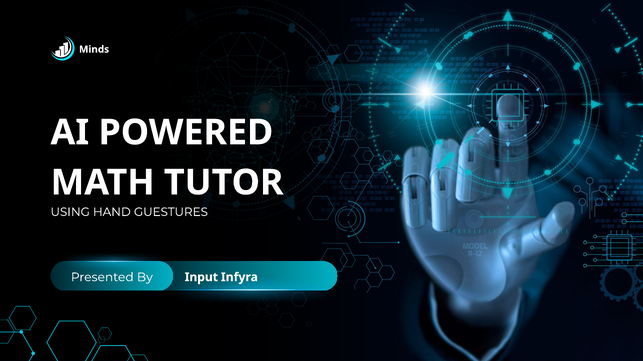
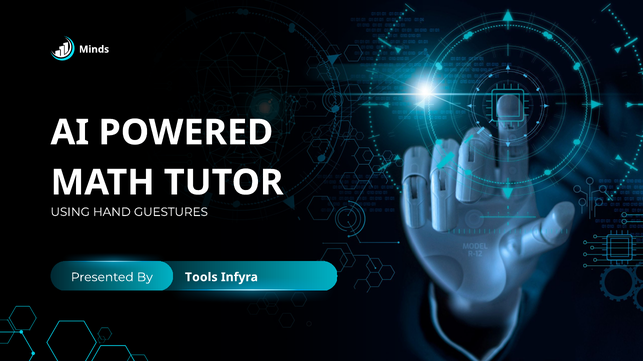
Input: Input -> Tools (201, 278)
